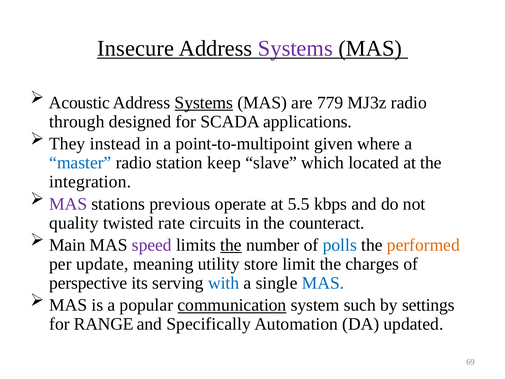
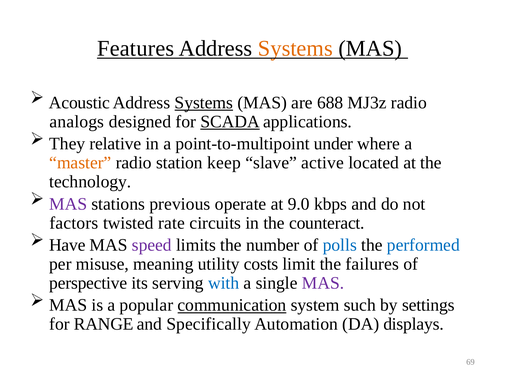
Insecure: Insecure -> Features (136, 48)
Systems colour: purple -> orange (295, 48)
779: 779 -> 688 (330, 103)
through: through -> analogs (77, 122)
SCADA underline: none -> present (230, 122)
instead: instead -> relative (115, 144)
given: given -> under (334, 144)
master colour: blue -> orange (80, 163)
which: which -> active (323, 163)
integration: integration -> technology (90, 182)
5.5: 5.5 -> 9.0 (299, 204)
quality: quality -> factors (74, 223)
Main: Main -> Have (67, 245)
the underline: present -> none (231, 245)
performed colour: orange -> blue (423, 245)
update: update -> misuse (102, 264)
store: store -> costs (261, 264)
charges: charges -> failures (372, 264)
MAS colour: blue -> purple (323, 283)
updated: updated -> displays (414, 324)
